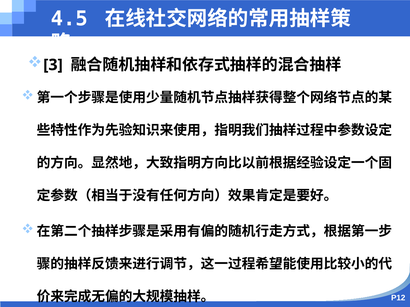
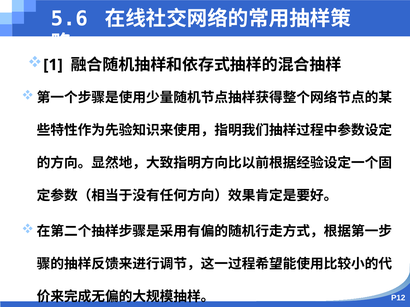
4.5: 4.5 -> 5.6 (69, 19)
3: 3 -> 1 (53, 65)
